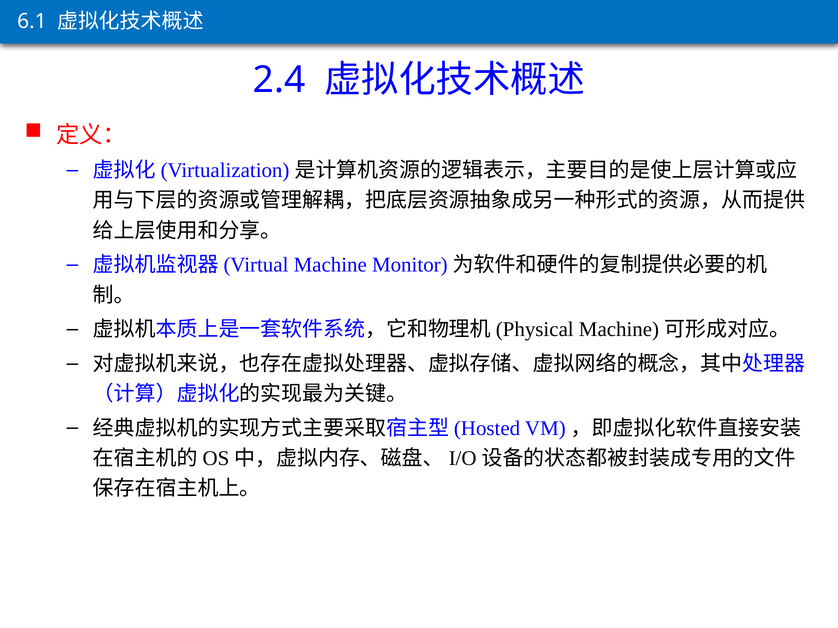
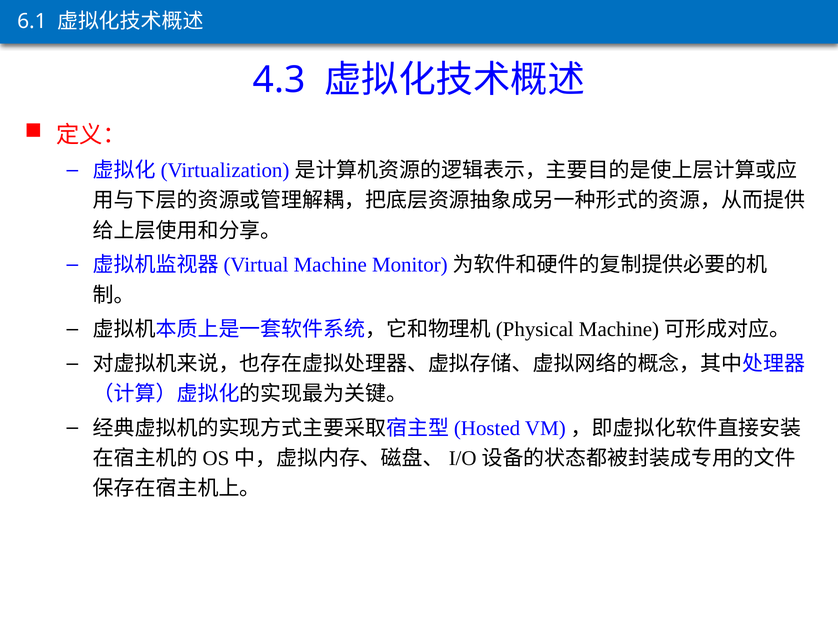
2.4: 2.4 -> 4.3 (279, 80)
